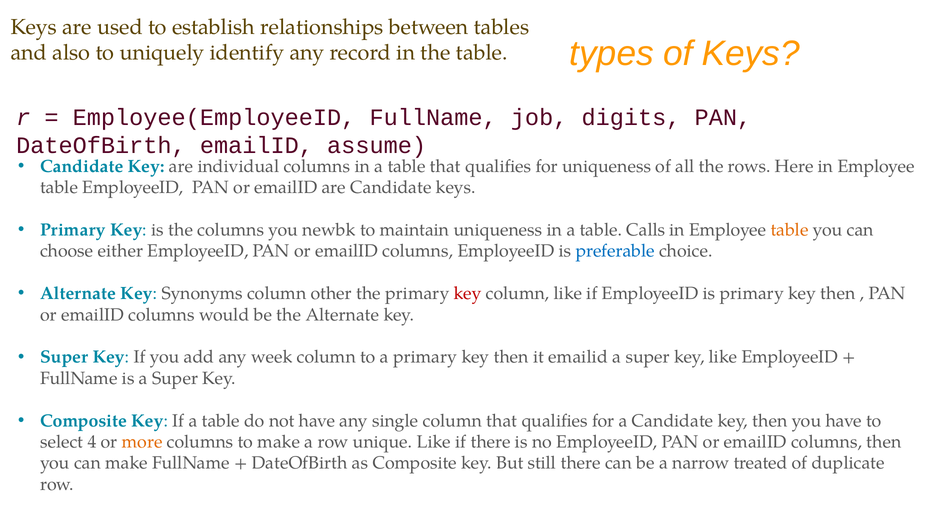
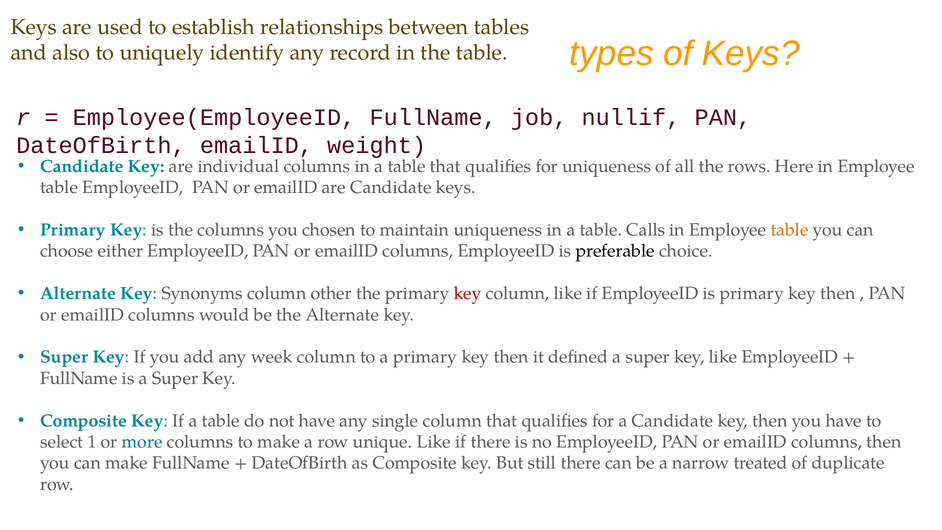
digits: digits -> nullif (631, 117)
assume: assume -> weight (377, 146)
newbk: newbk -> chosen (329, 230)
preferable colour: blue -> black (615, 251)
it emailid: emailid -> defined (578, 357)
4: 4 -> 1 (92, 442)
more colour: orange -> blue (142, 442)
